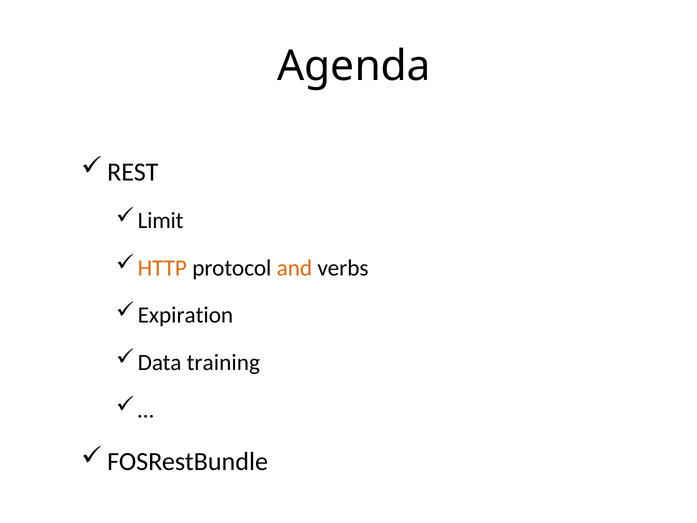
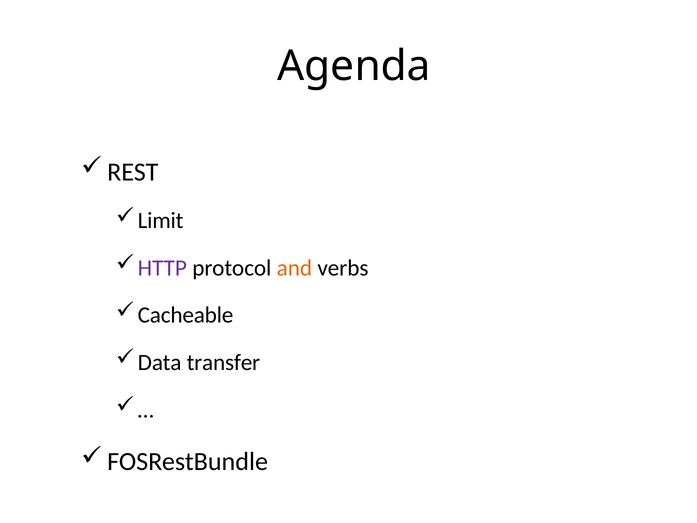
HTTP colour: orange -> purple (162, 268)
Expiration: Expiration -> Cacheable (186, 315)
training: training -> transfer (223, 362)
